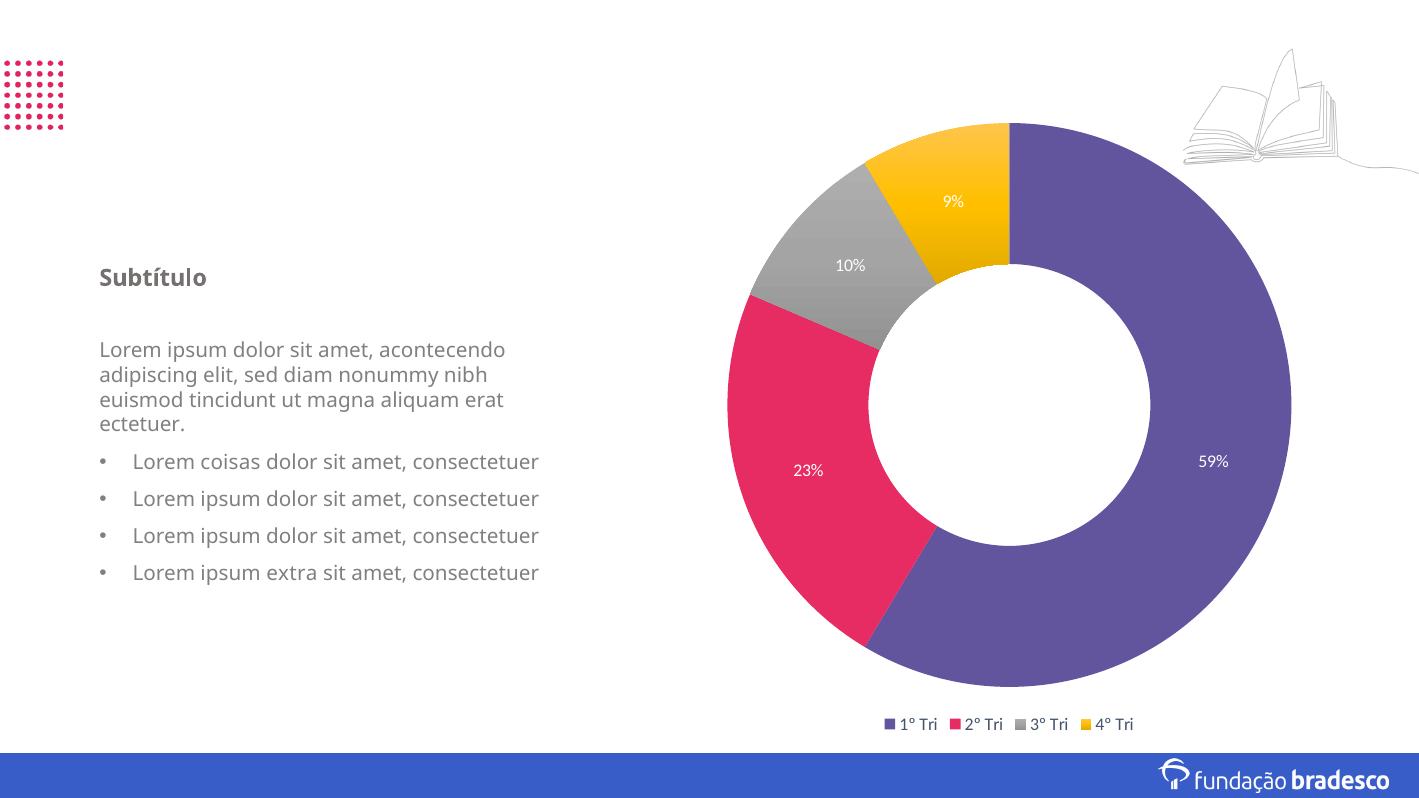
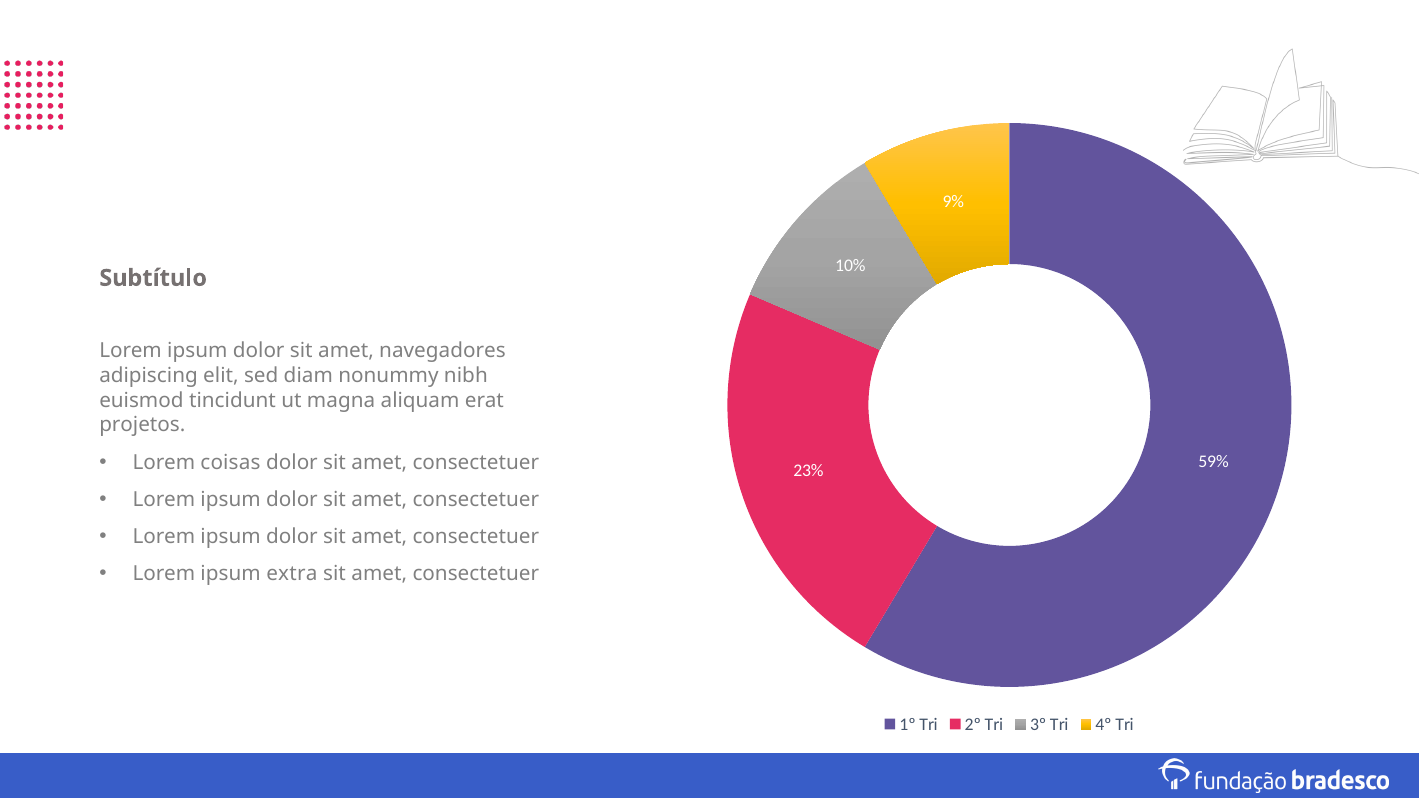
acontecendo: acontecendo -> navegadores (443, 351)
ectetuer: ectetuer -> projetos (142, 425)
